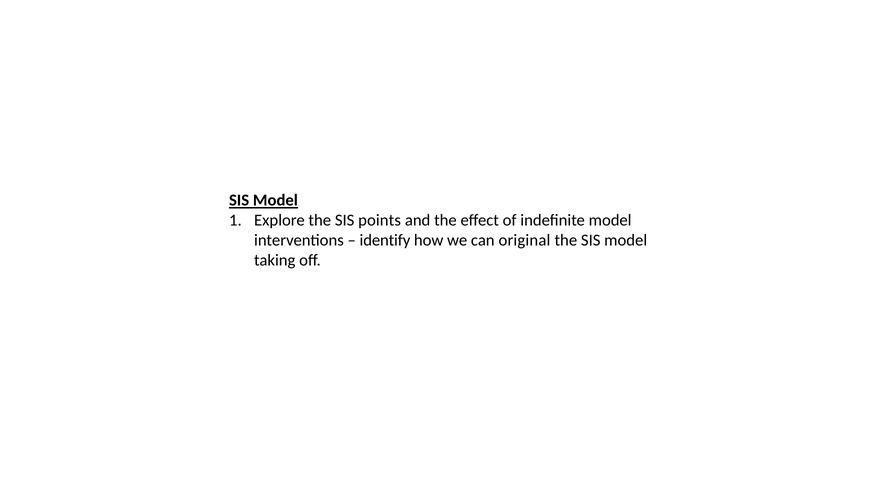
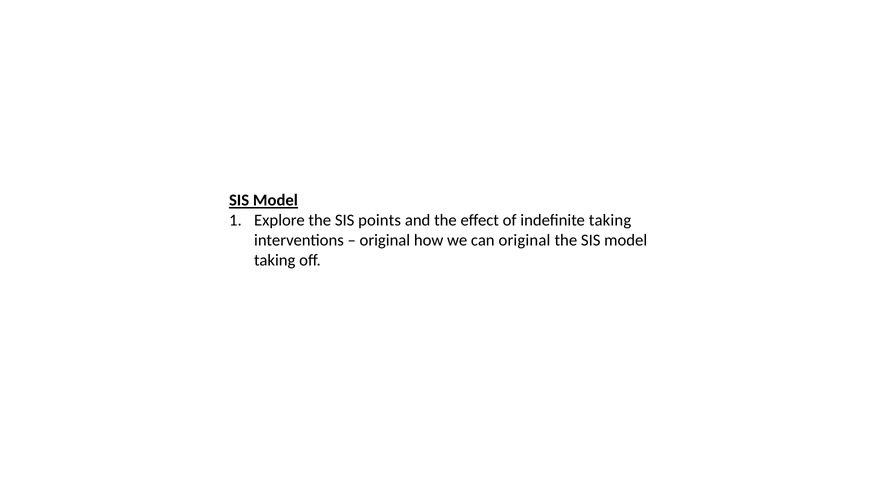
indefinite model: model -> taking (610, 221)
identify: identify -> original (385, 241)
